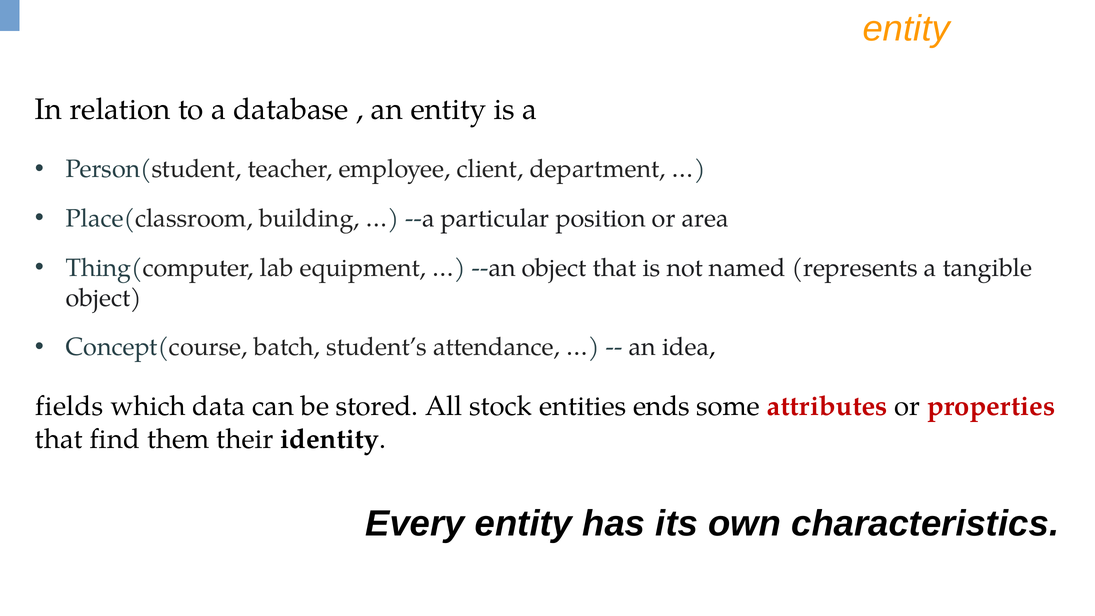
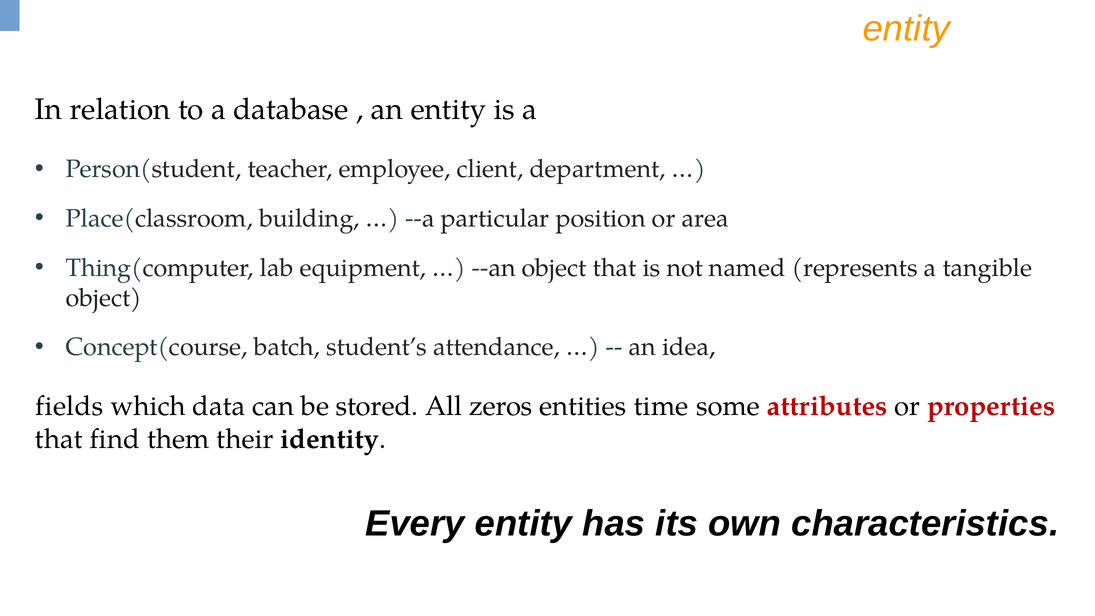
stock: stock -> zeros (501, 406)
ends: ends -> time (661, 406)
